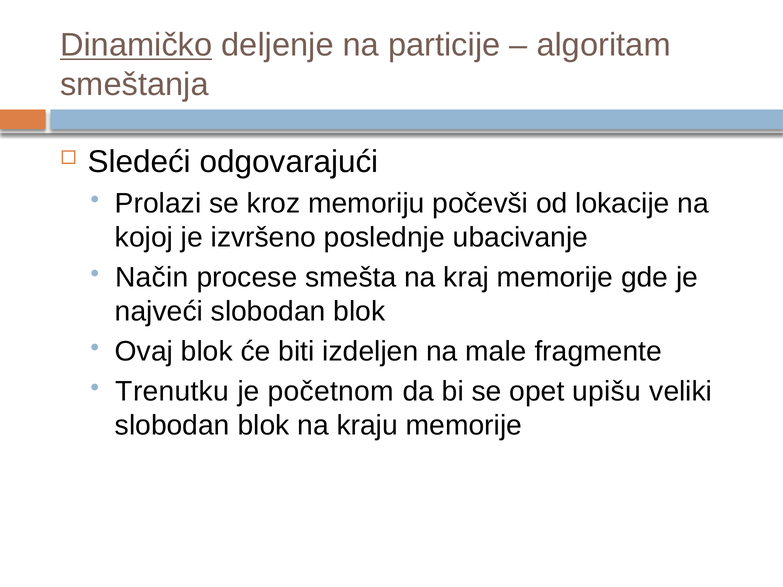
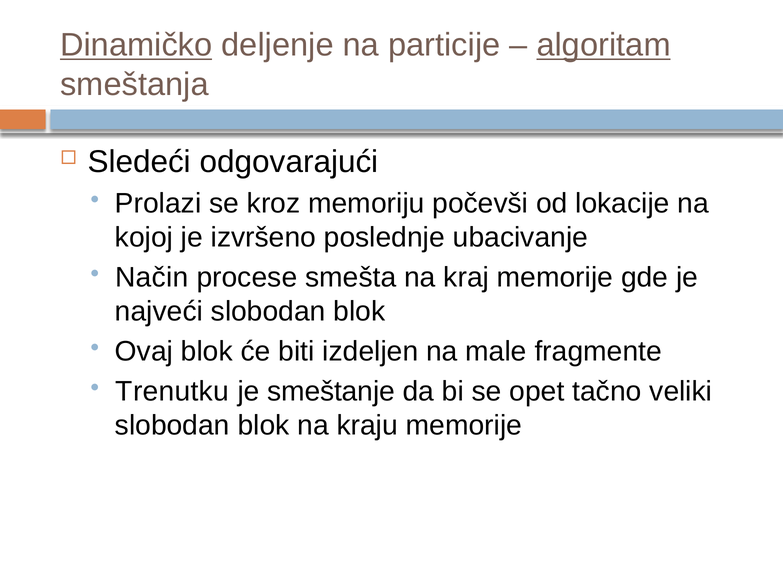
algoritam underline: none -> present (604, 45)
početnom: početnom -> smeštanje (331, 392)
upišu: upišu -> tačno (607, 392)
